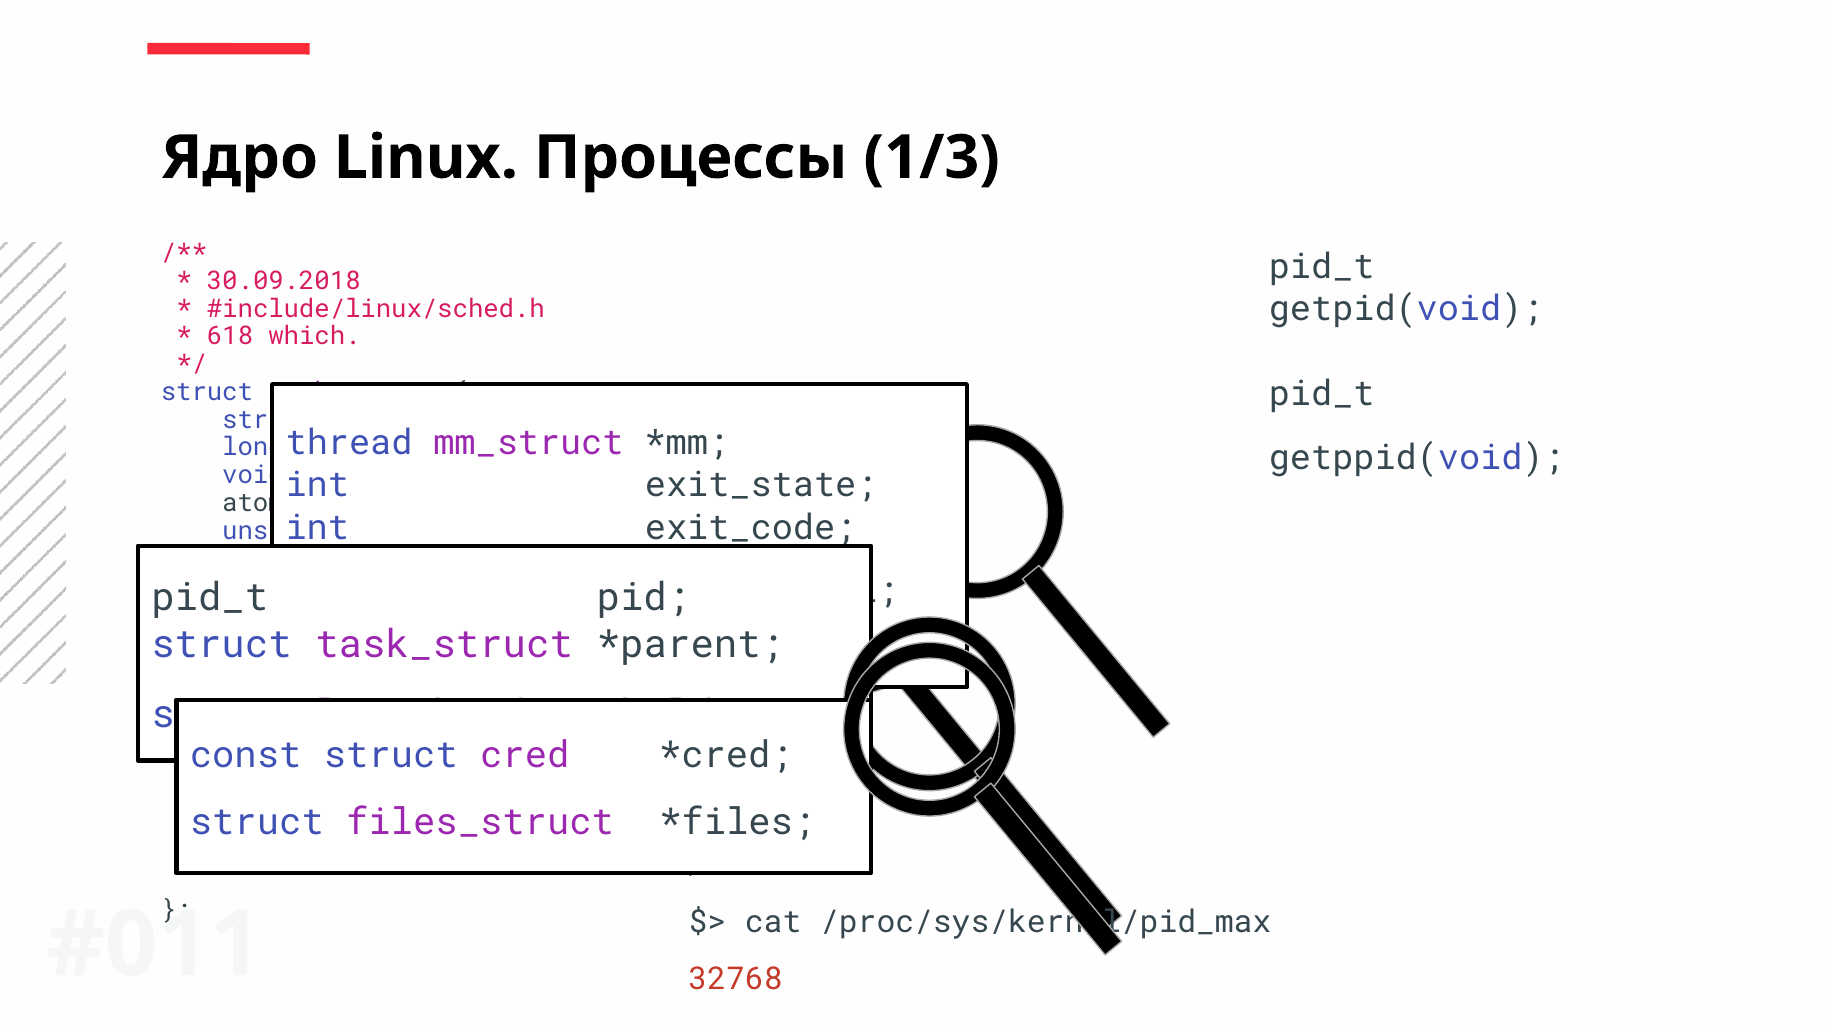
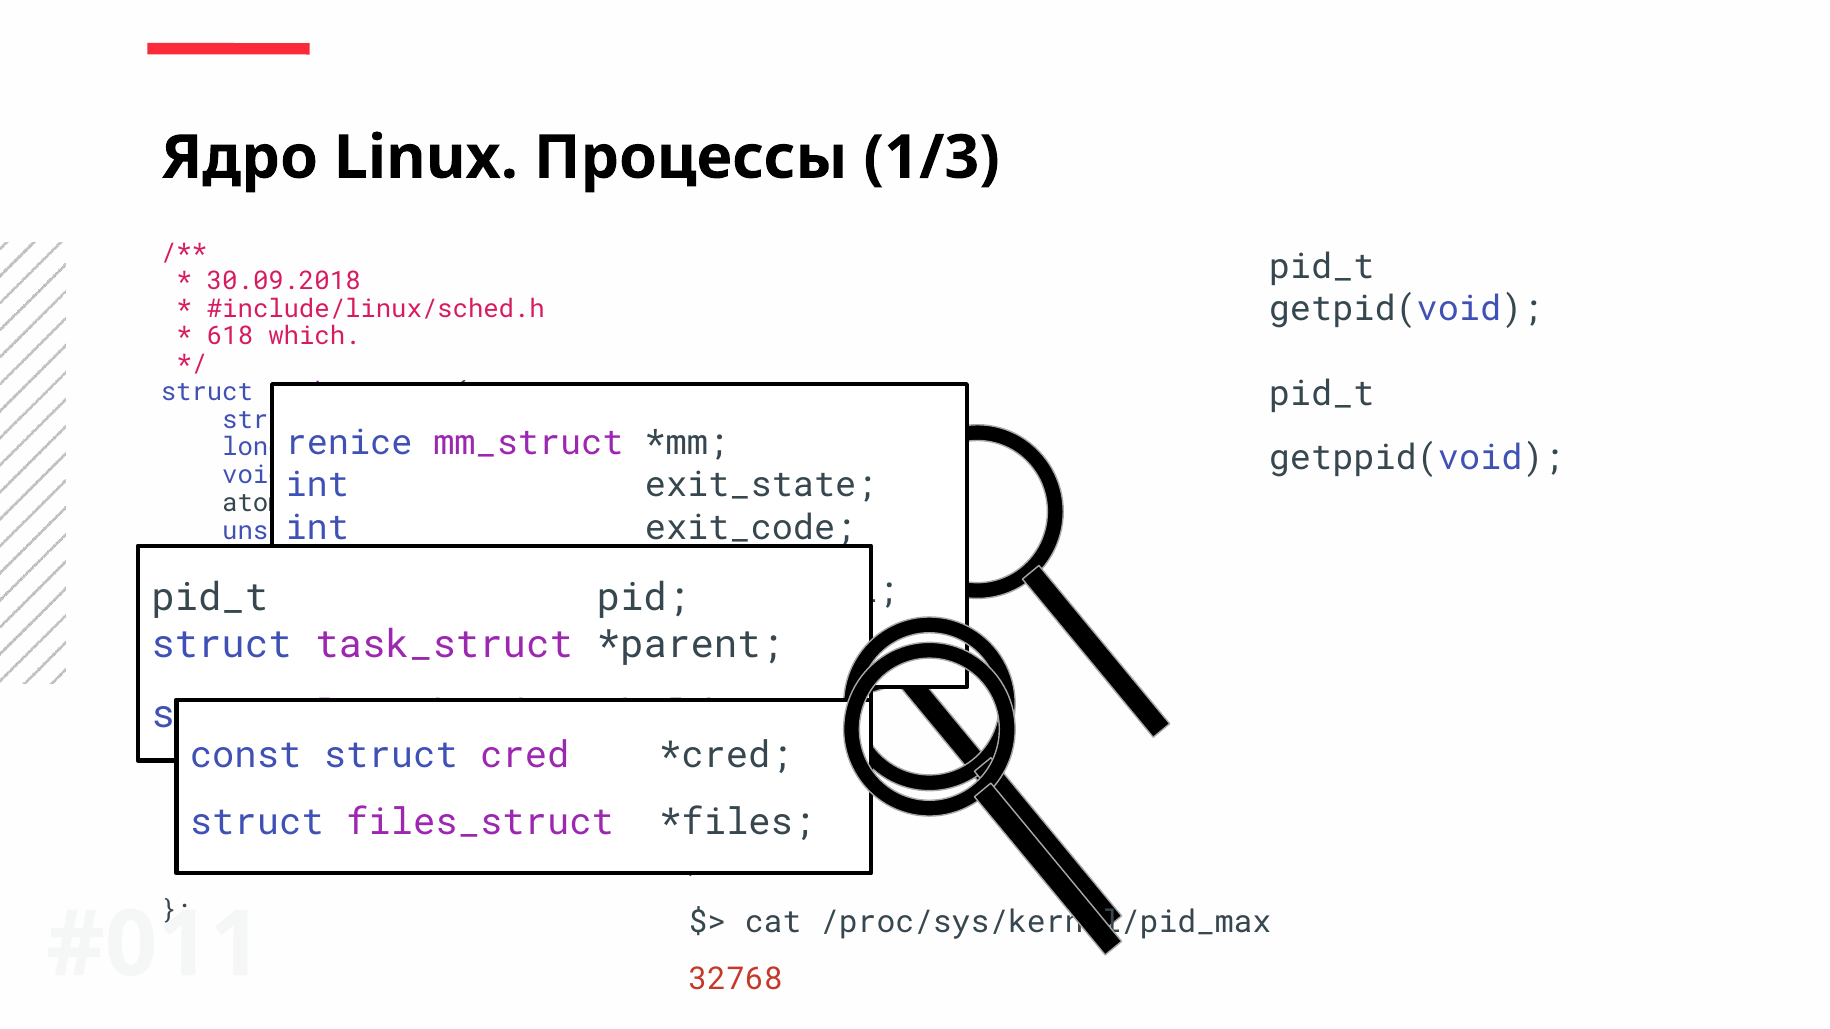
thread: thread -> renice (349, 443)
